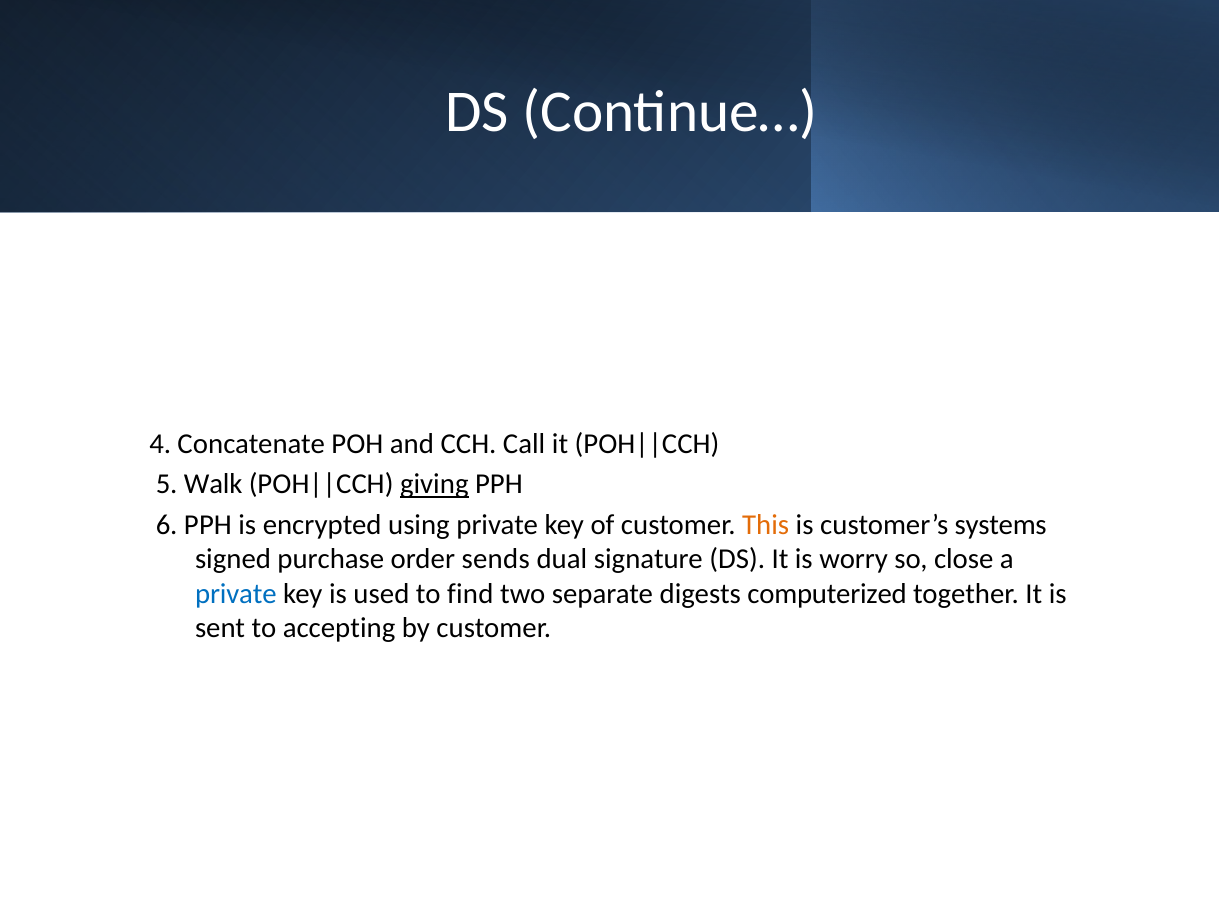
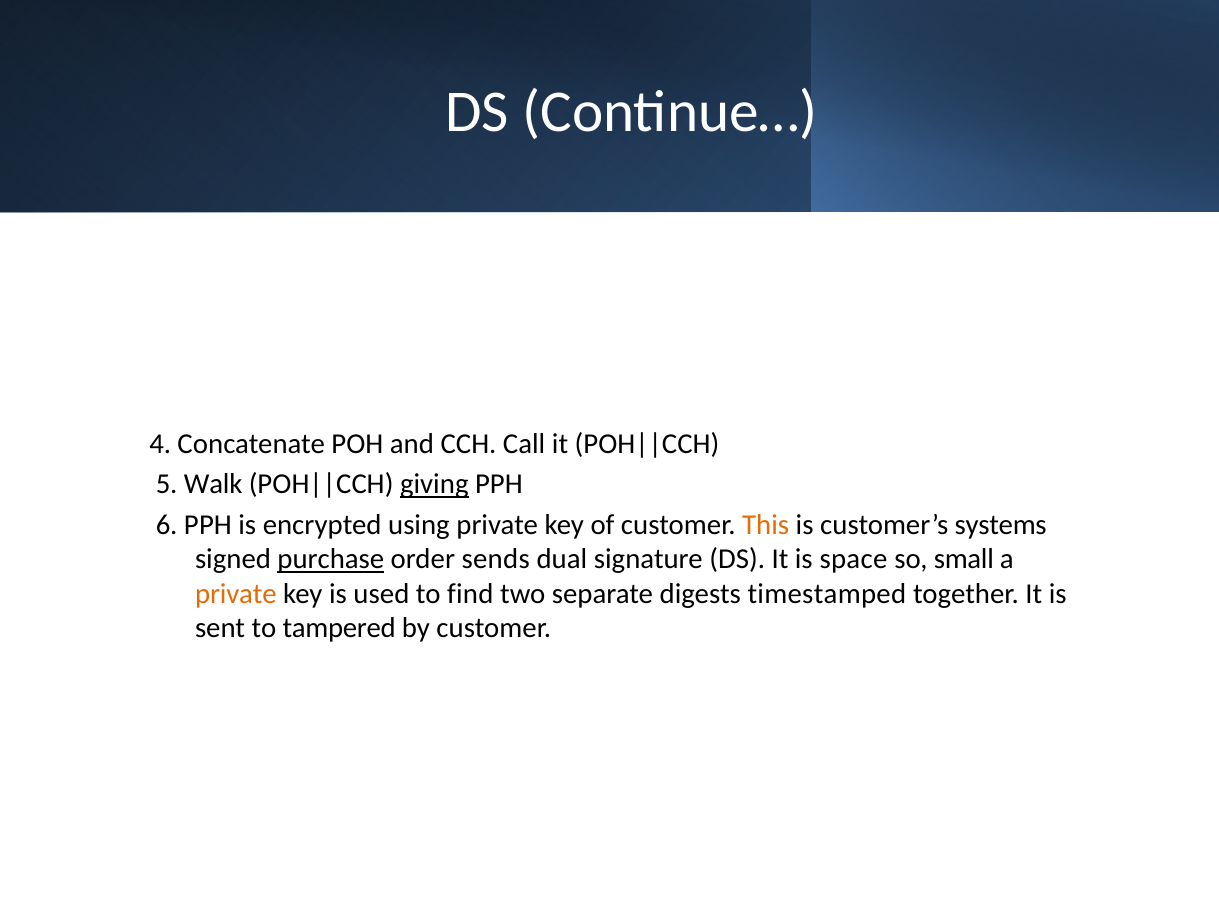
purchase underline: none -> present (331, 559)
worry: worry -> space (853, 559)
close: close -> small (964, 559)
private colour: blue -> orange (236, 594)
computerized: computerized -> timestamped (827, 594)
accepting: accepting -> tampered (339, 629)
